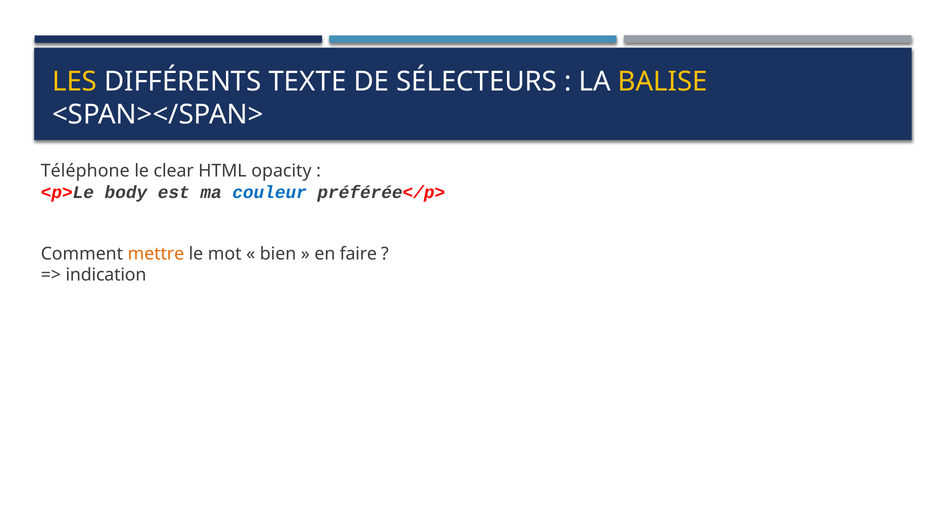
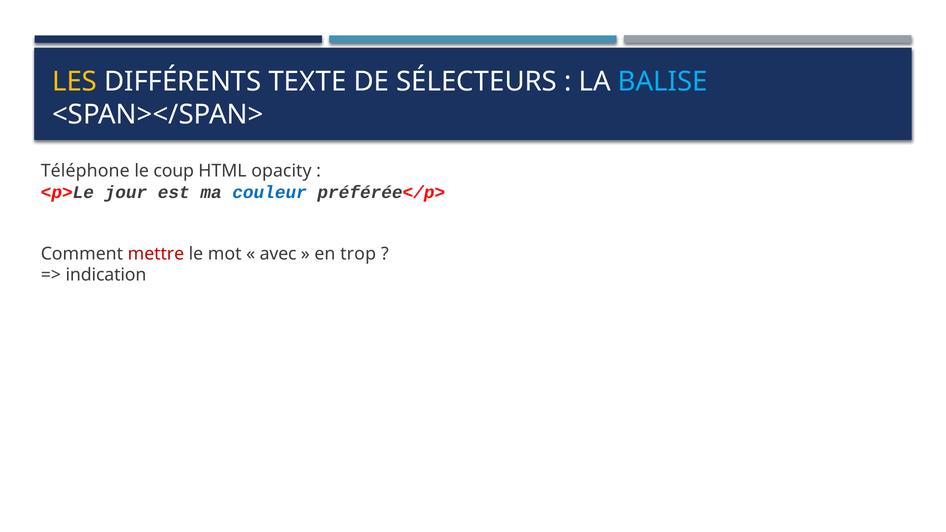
BALISE colour: yellow -> light blue (663, 82)
clear: clear -> coup (174, 171)
body: body -> jour (126, 192)
mettre colour: orange -> red (156, 254)
bien: bien -> avec (278, 254)
faire: faire -> trop (358, 254)
